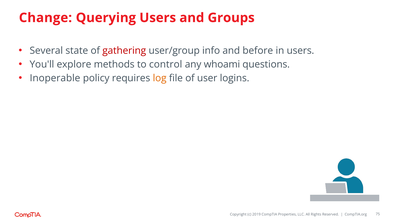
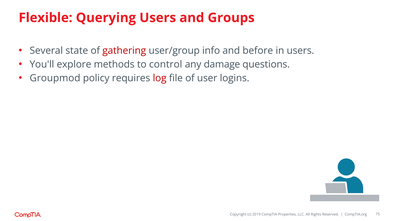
Change: Change -> Flexible (46, 18)
whoami: whoami -> damage (222, 64)
Inoperable: Inoperable -> Groupmod (55, 78)
log colour: orange -> red (160, 78)
